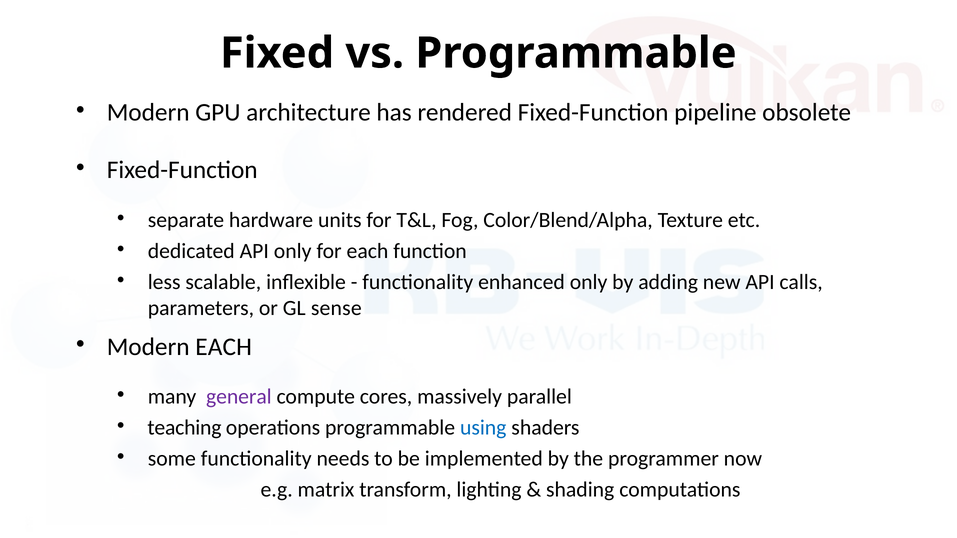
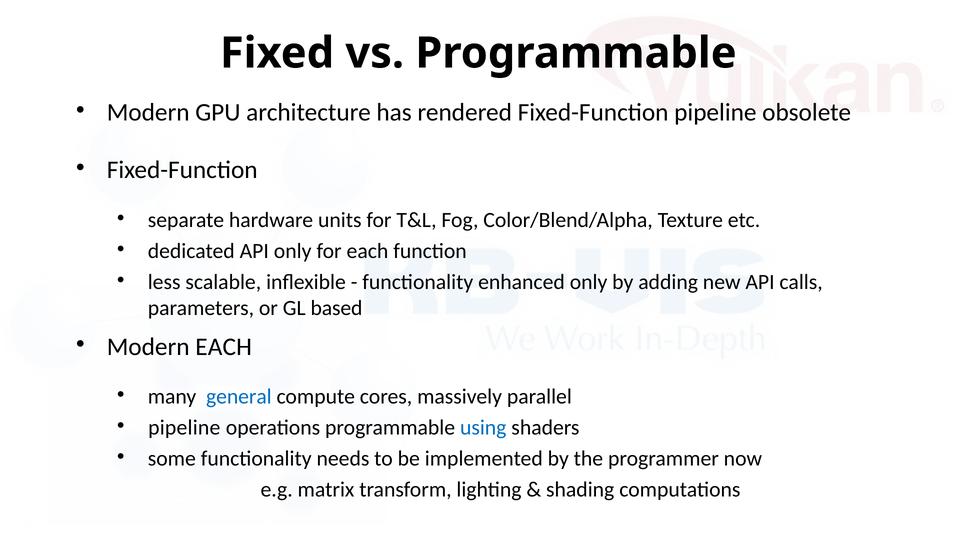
sense: sense -> based (336, 308)
general colour: purple -> blue (239, 397)
teaching: teaching -> pipeline (184, 428)
